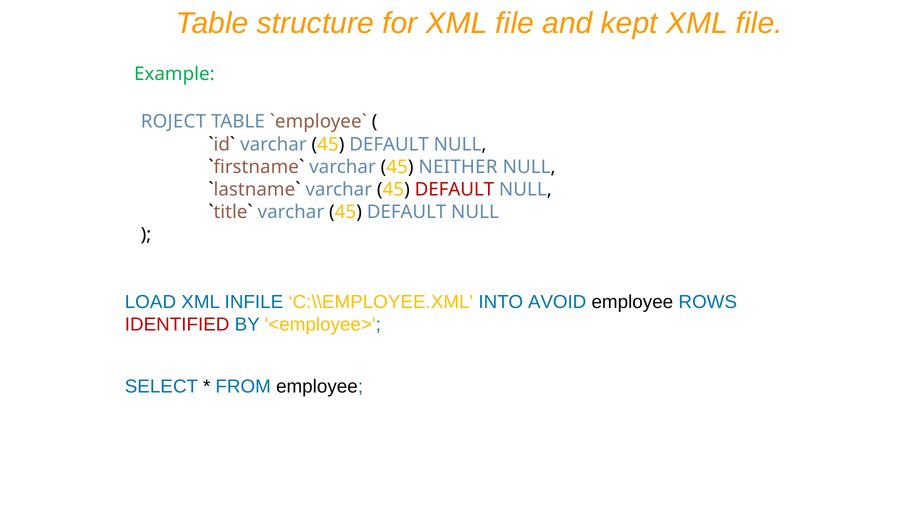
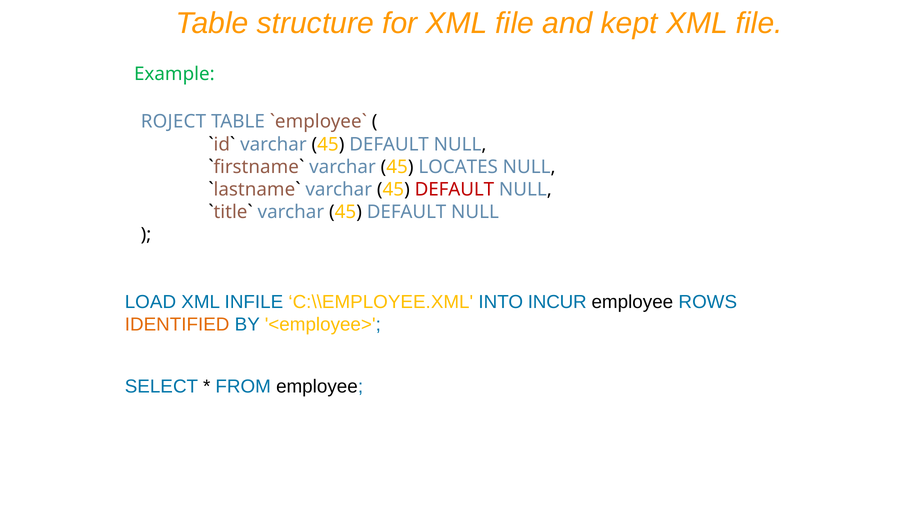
NEITHER: NEITHER -> LOCATES (458, 167)
AVOID: AVOID -> INCUR (557, 302)
IDENTIFIED colour: red -> orange (177, 325)
